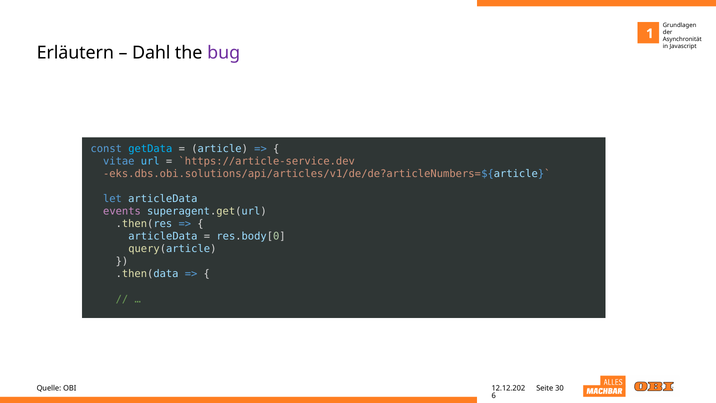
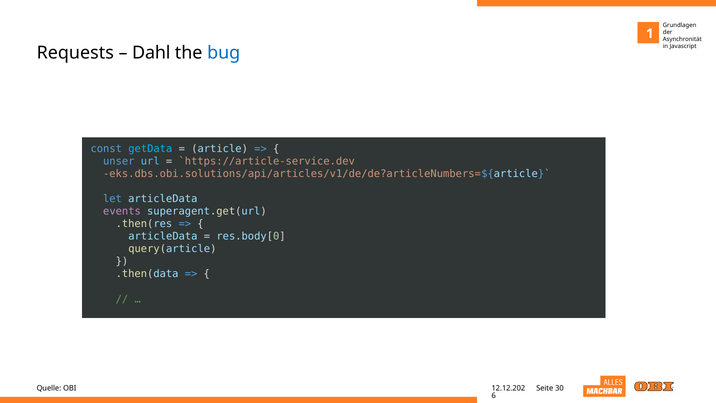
Erläutern: Erläutern -> Requests (75, 53)
bug colour: purple -> blue (224, 53)
vitae: vitae -> unser (119, 161)
